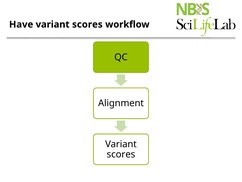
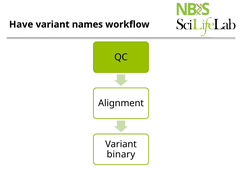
scores: scores -> names (87, 24)
scores: scores -> binary (121, 154)
